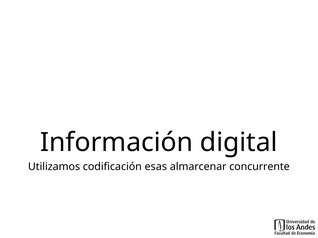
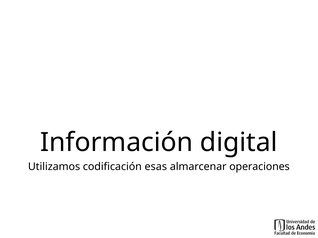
concurrente: concurrente -> operaciones (259, 167)
